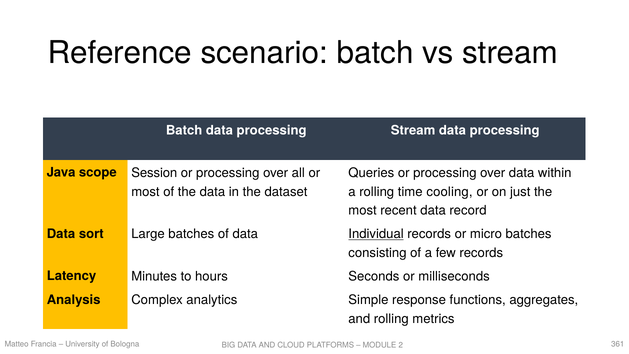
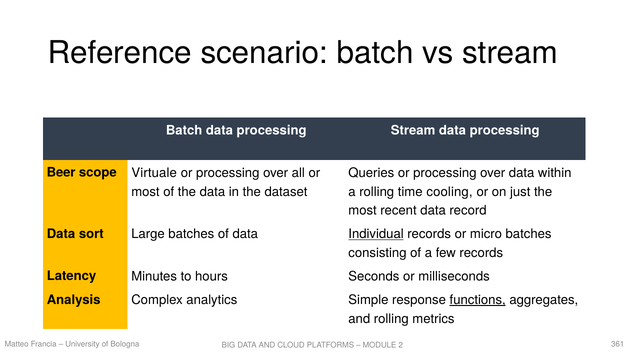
Java: Java -> Beer (61, 173)
Session: Session -> Virtuale (154, 173)
functions underline: none -> present (478, 300)
